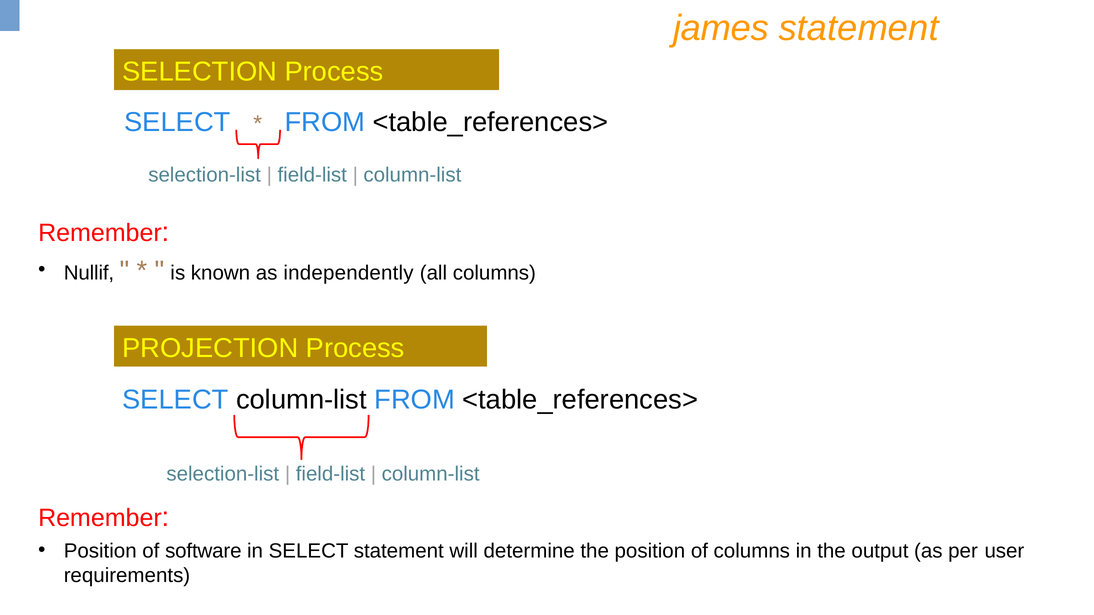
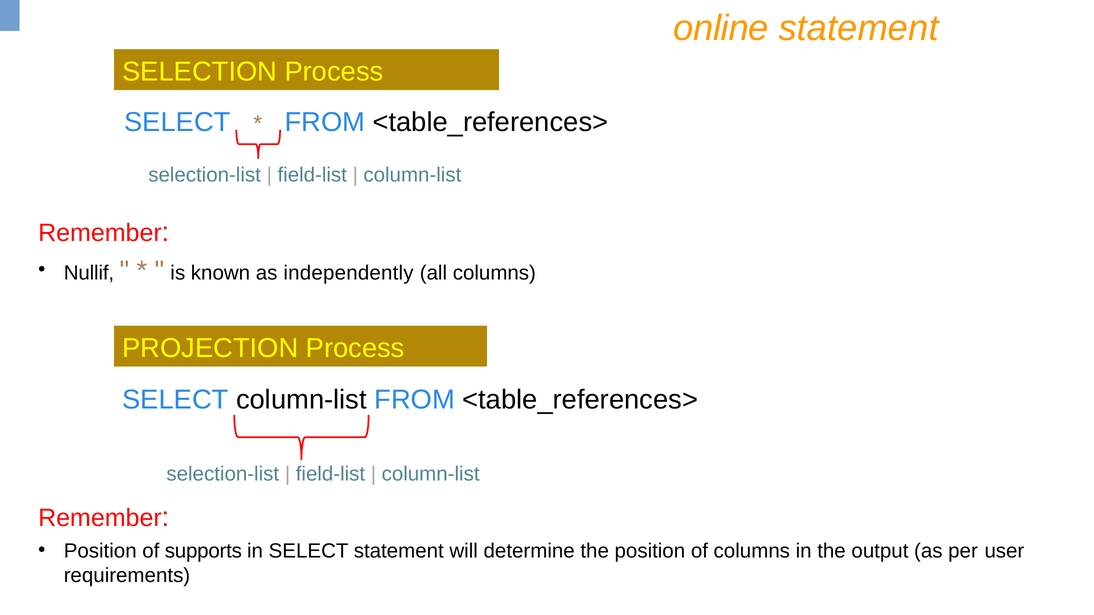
james: james -> online (721, 28)
software: software -> supports (203, 551)
